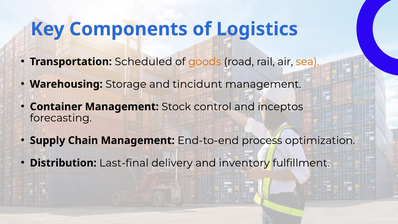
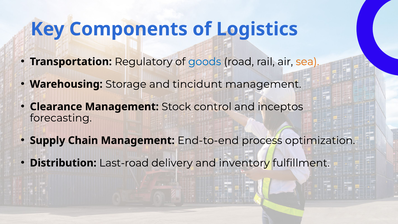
Scheduled: Scheduled -> Regulatory (144, 62)
goods colour: orange -> blue (205, 62)
Container: Container -> Clearance (56, 107)
Last-final: Last-final -> Last-road (124, 163)
